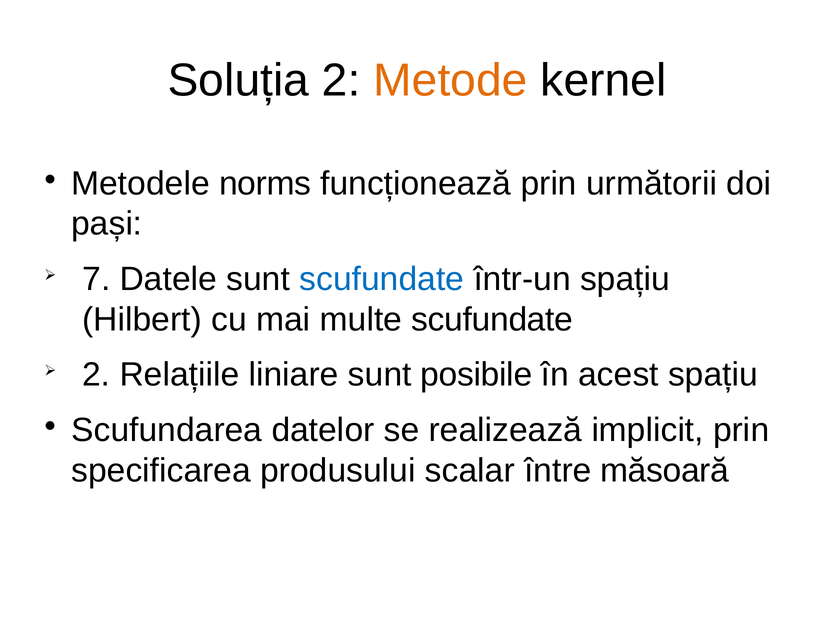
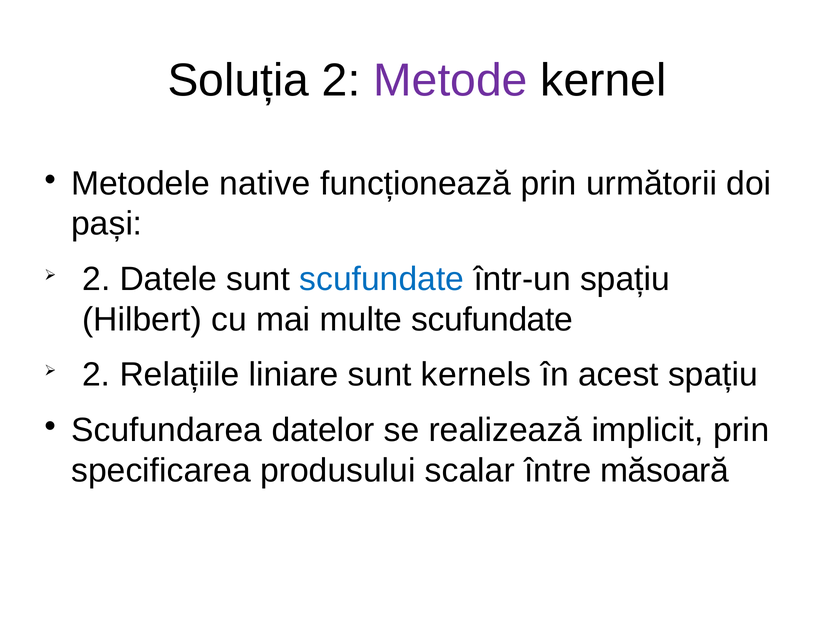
Metode colour: orange -> purple (450, 80)
norms: norms -> native (265, 183)
7: 7 -> 2 (96, 279)
posibile: posibile -> kernels (476, 375)
